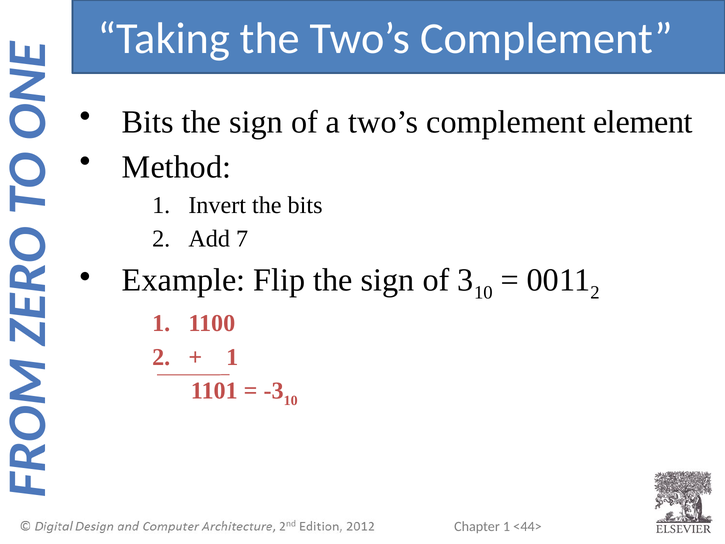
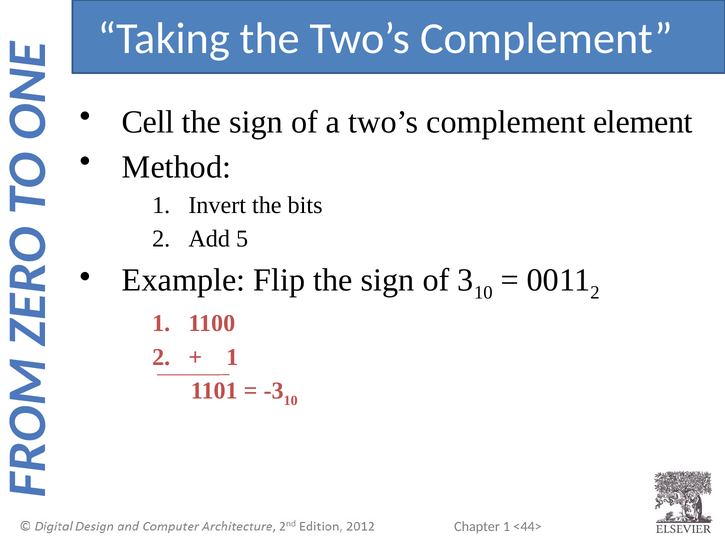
Bits: Bits -> Cell (148, 122)
7: 7 -> 5 (242, 239)
